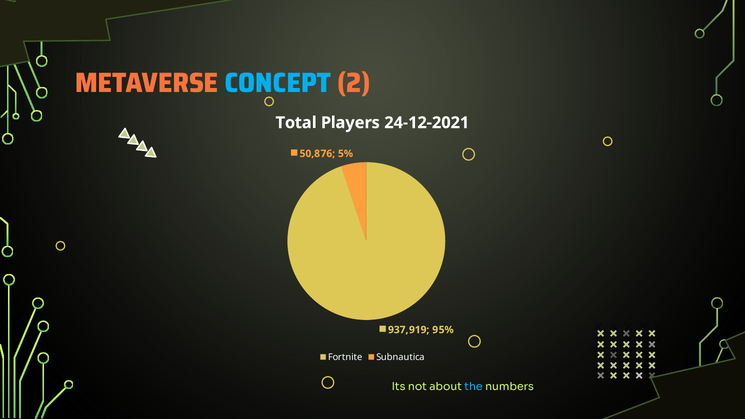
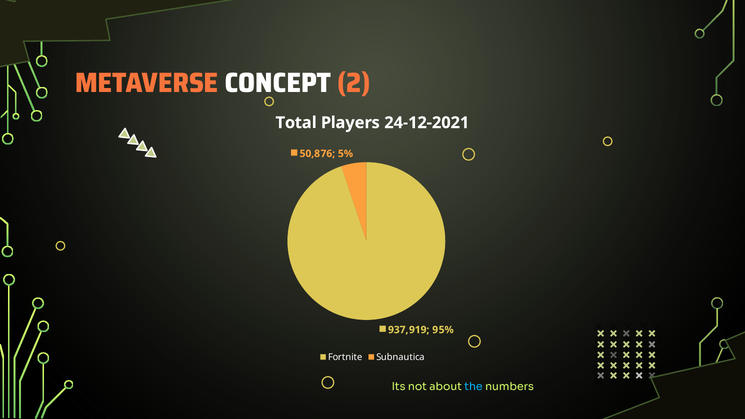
CONCEPT colour: light blue -> white (278, 83)
